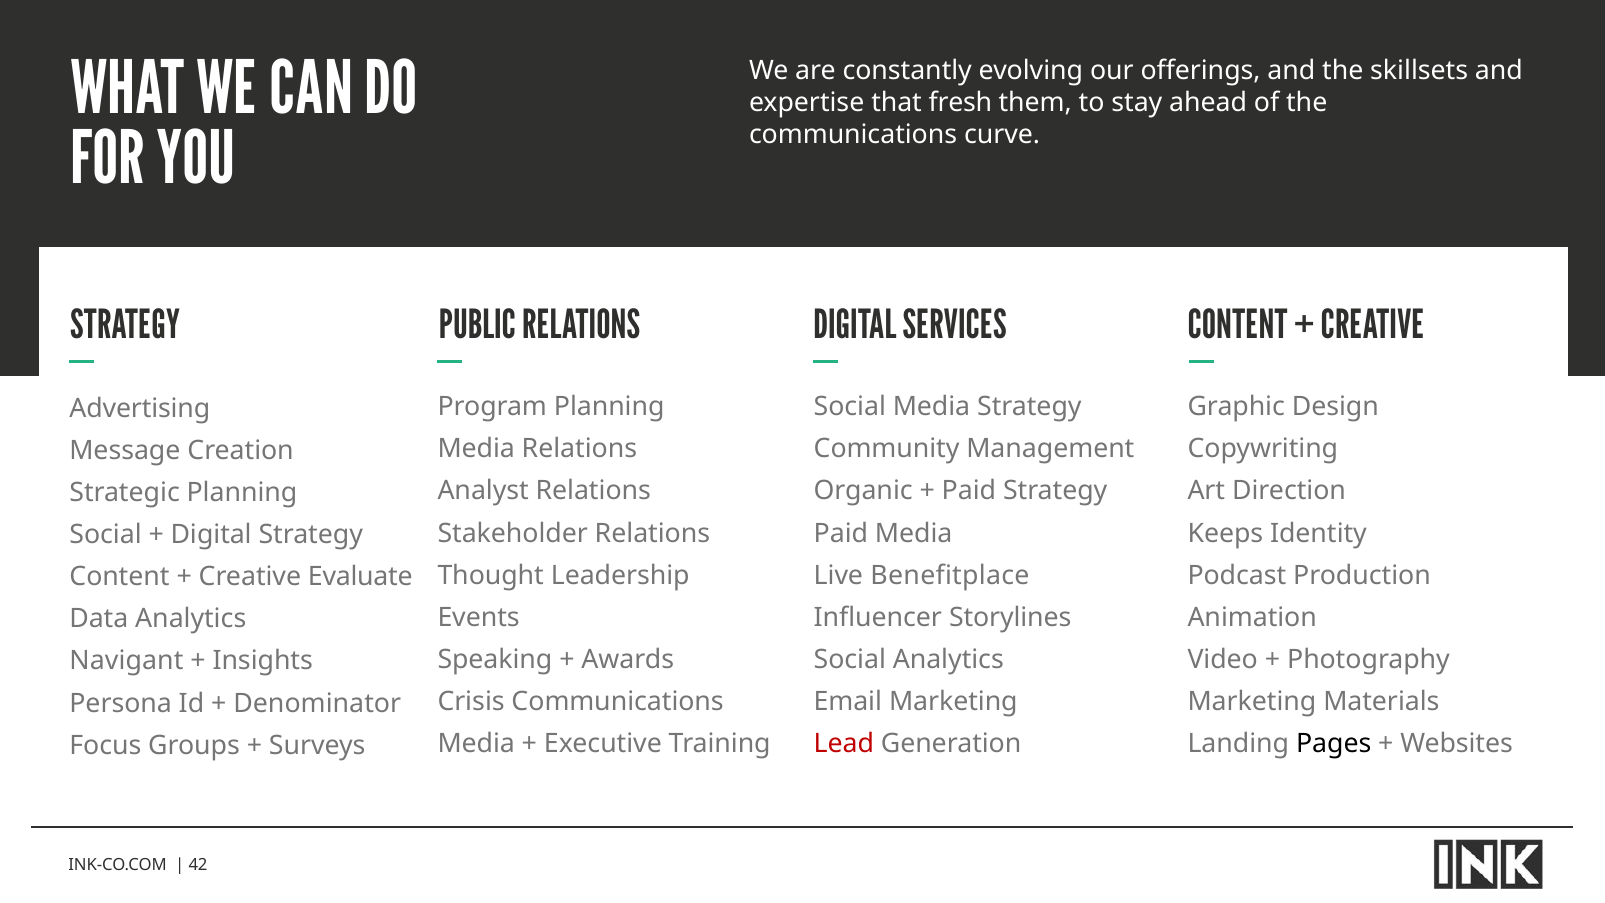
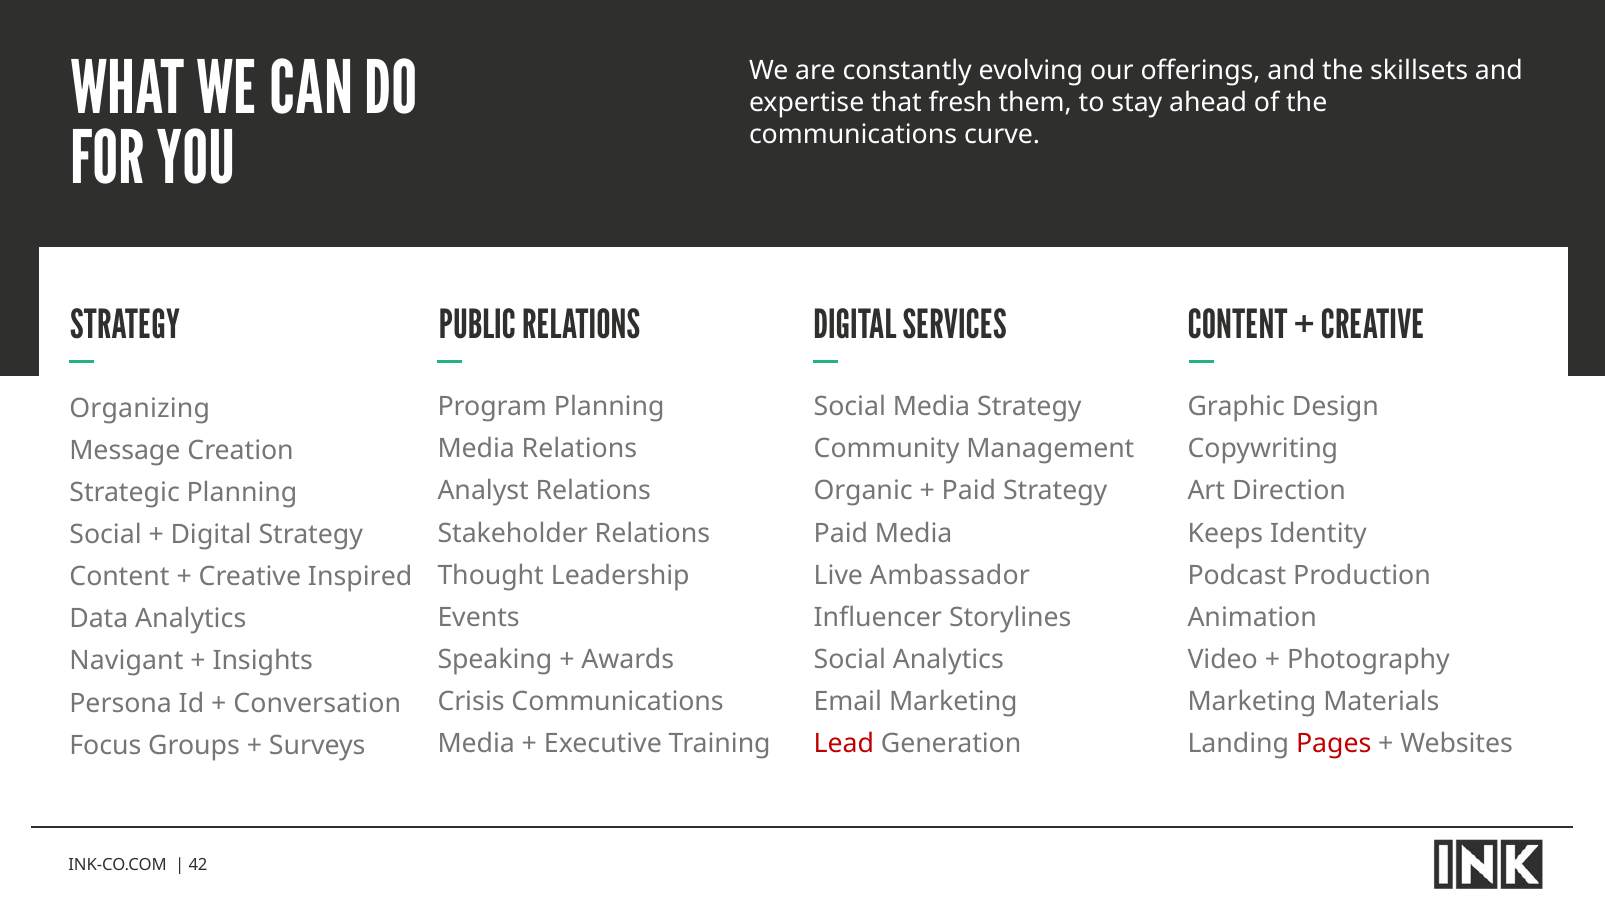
Advertising: Advertising -> Organizing (140, 408)
Benefitplace: Benefitplace -> Ambassador (950, 575)
Evaluate: Evaluate -> Inspired (360, 577)
Denominator: Denominator -> Conversation (317, 703)
Pages colour: black -> red (1334, 744)
